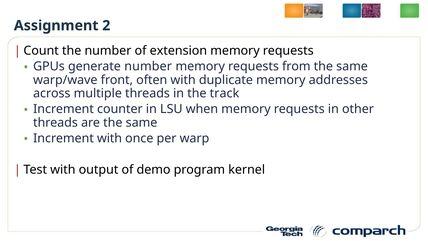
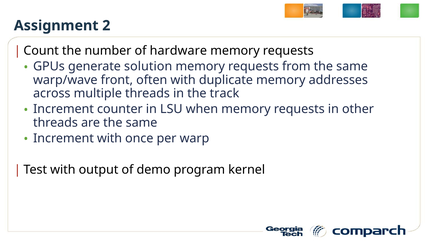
extension: extension -> hardware (178, 51)
generate number: number -> solution (148, 66)
